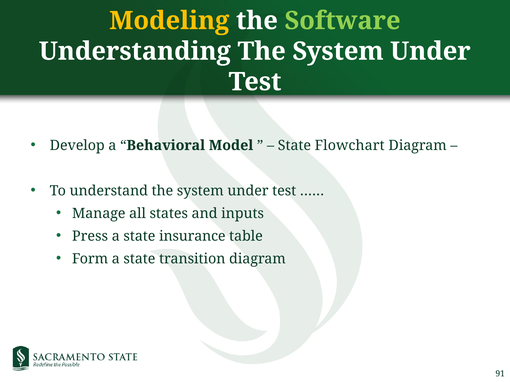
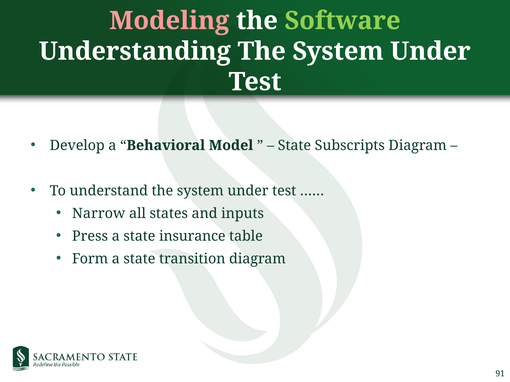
Modeling colour: yellow -> pink (169, 21)
Flowchart: Flowchart -> Subscripts (350, 146)
Manage: Manage -> Narrow (99, 214)
